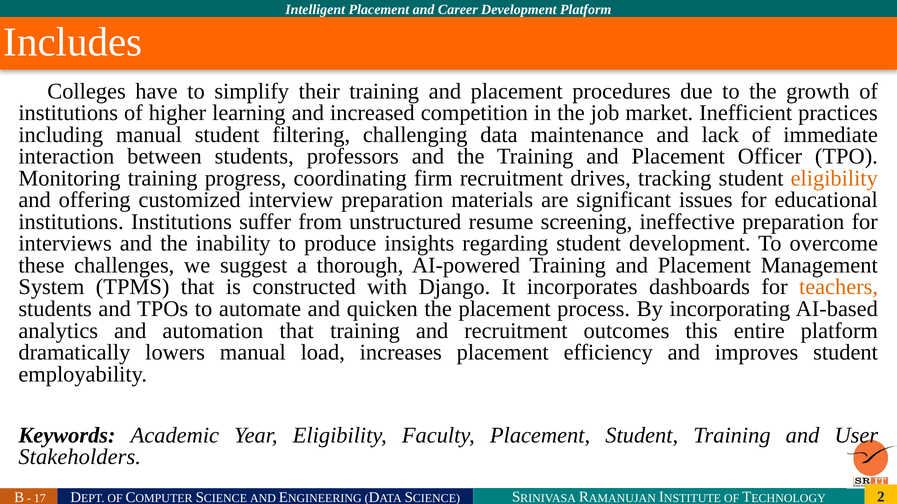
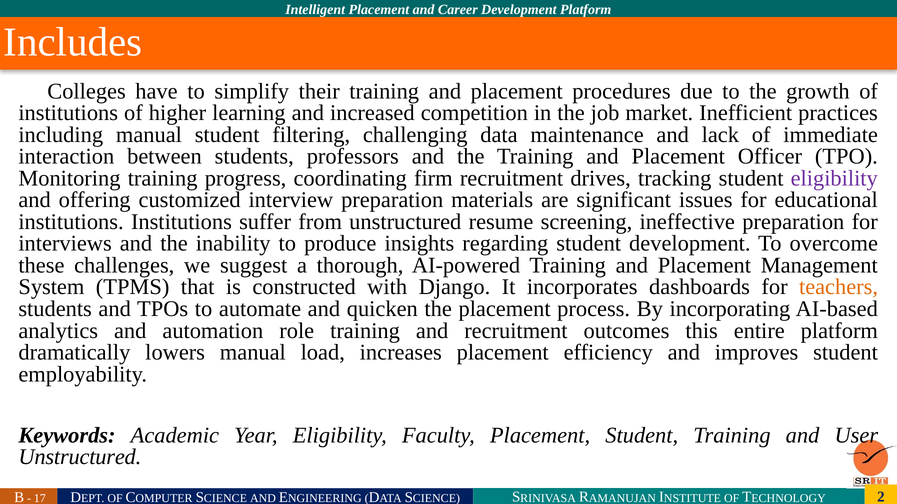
eligibility colour: orange -> purple (834, 178)
automation that: that -> role (297, 331)
Stakeholders: Stakeholders -> Unstructured (80, 458)
